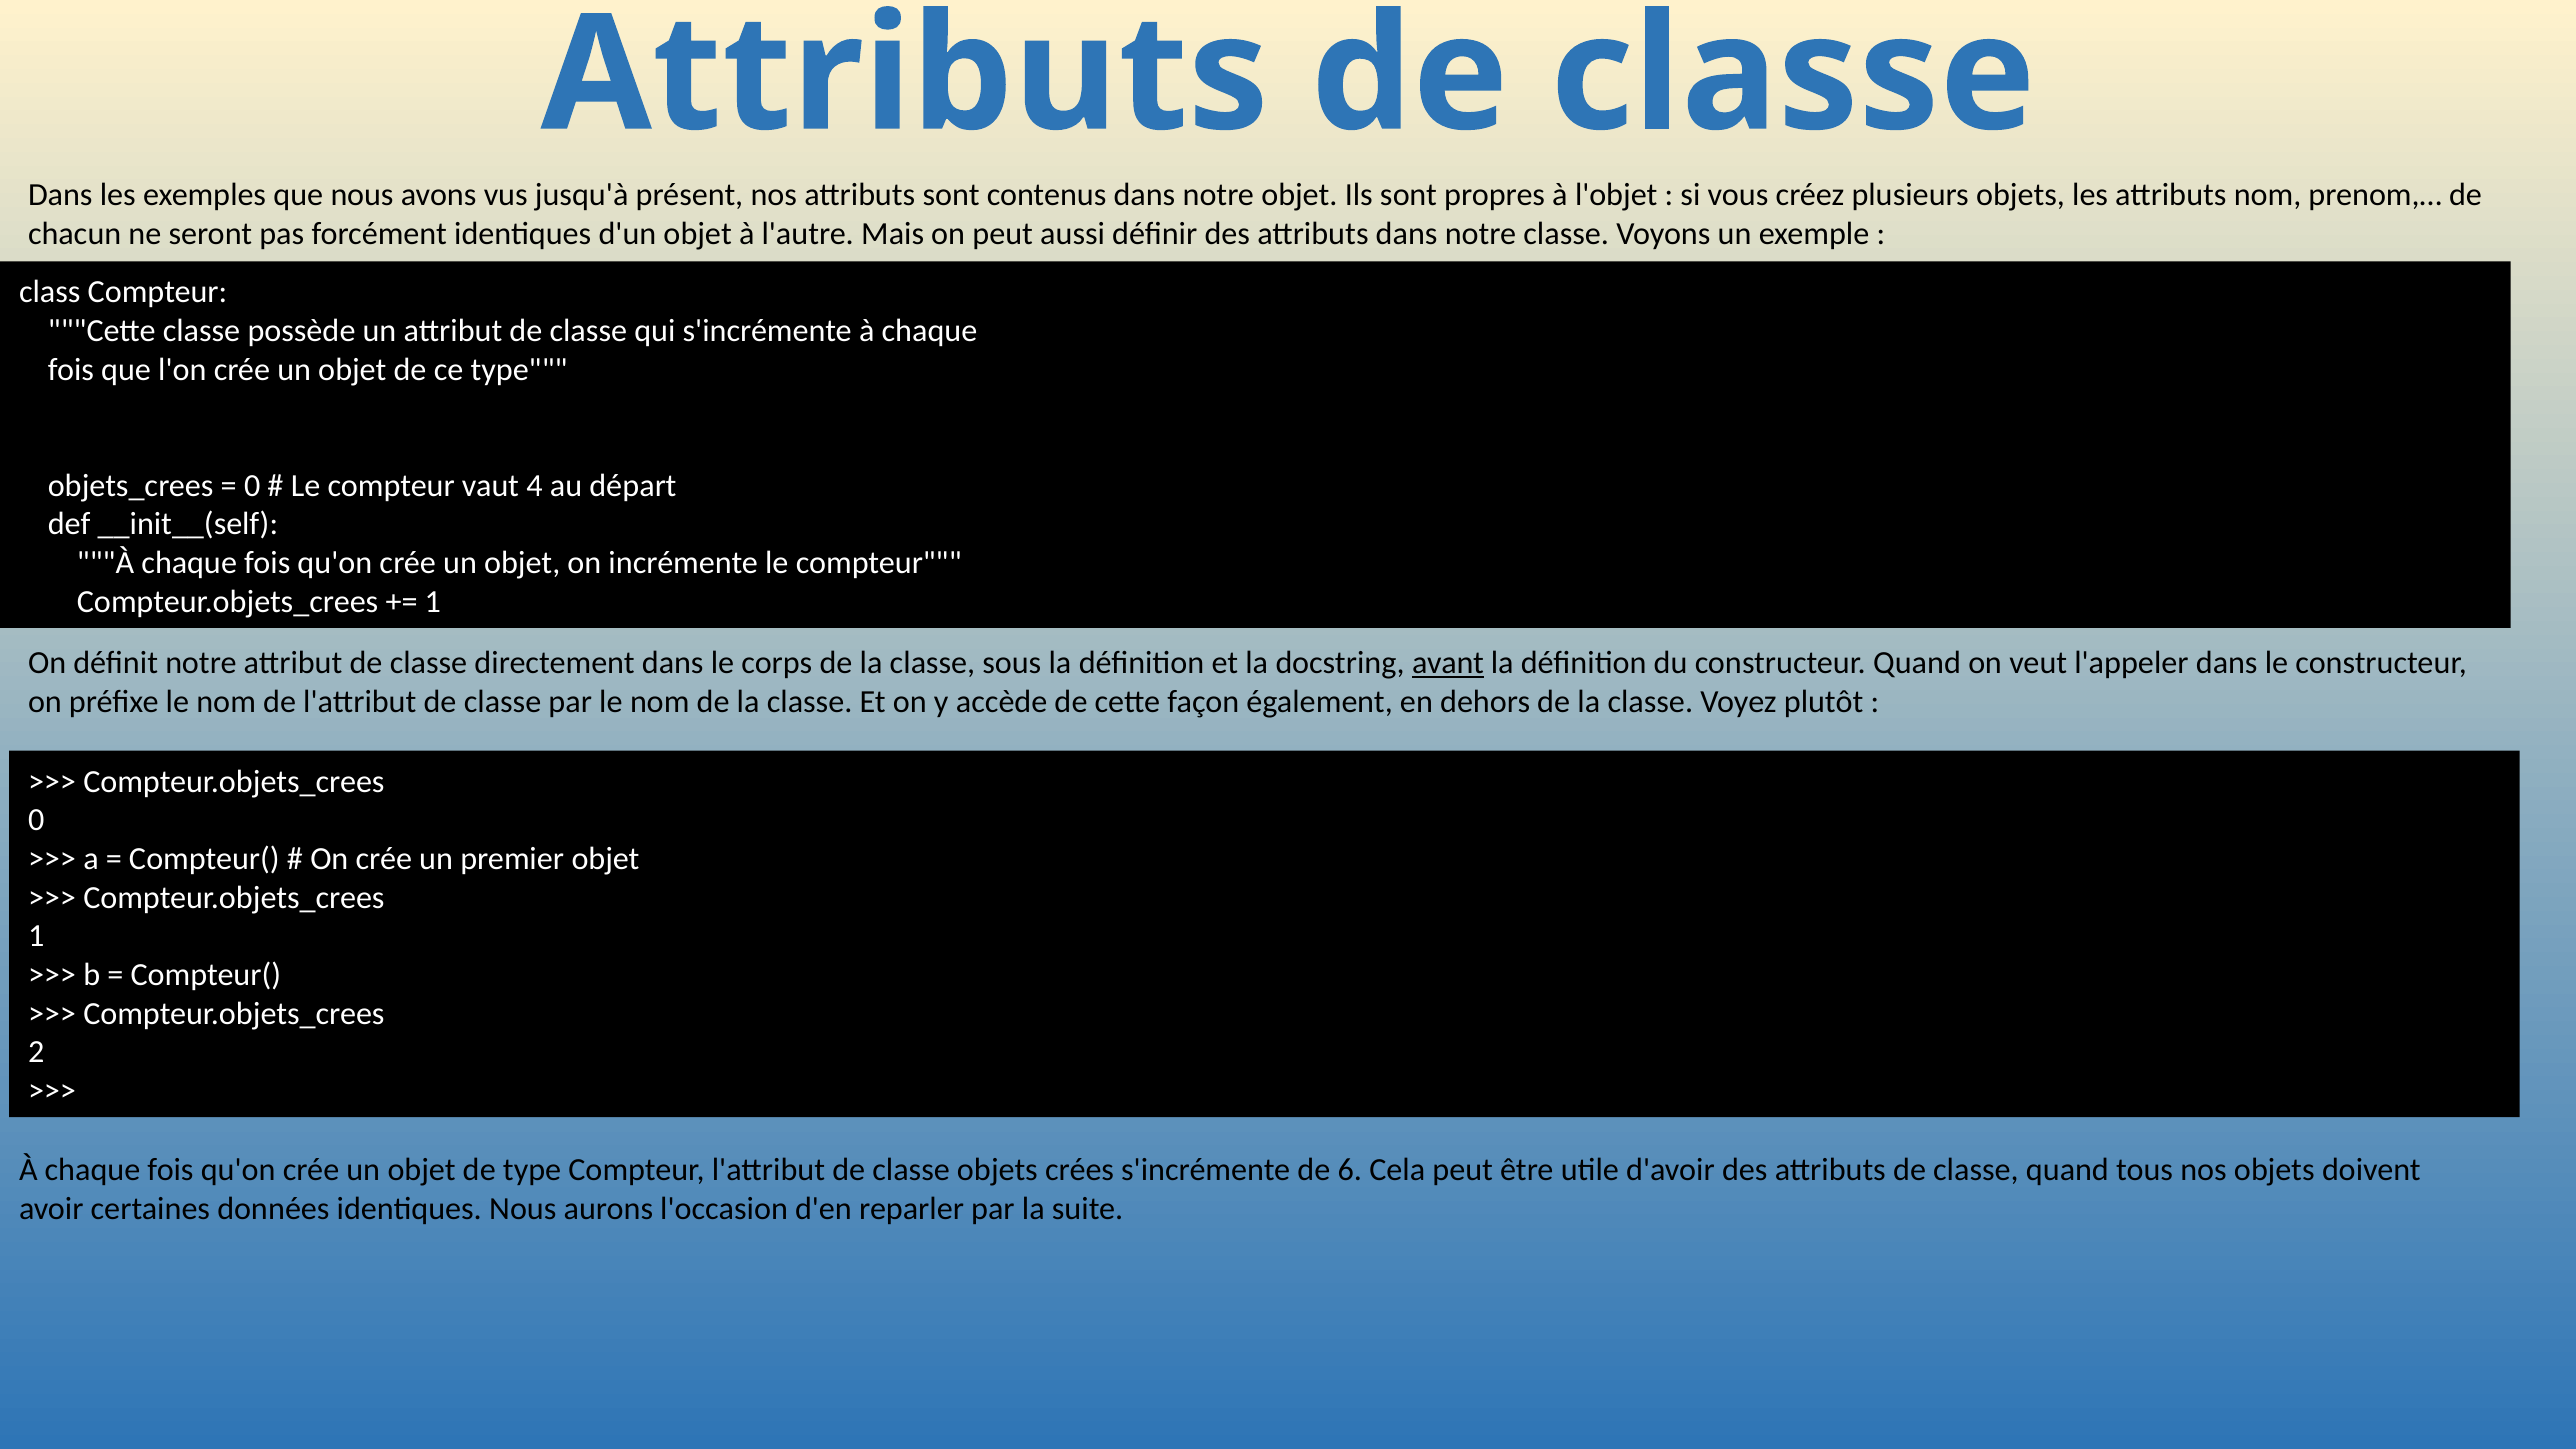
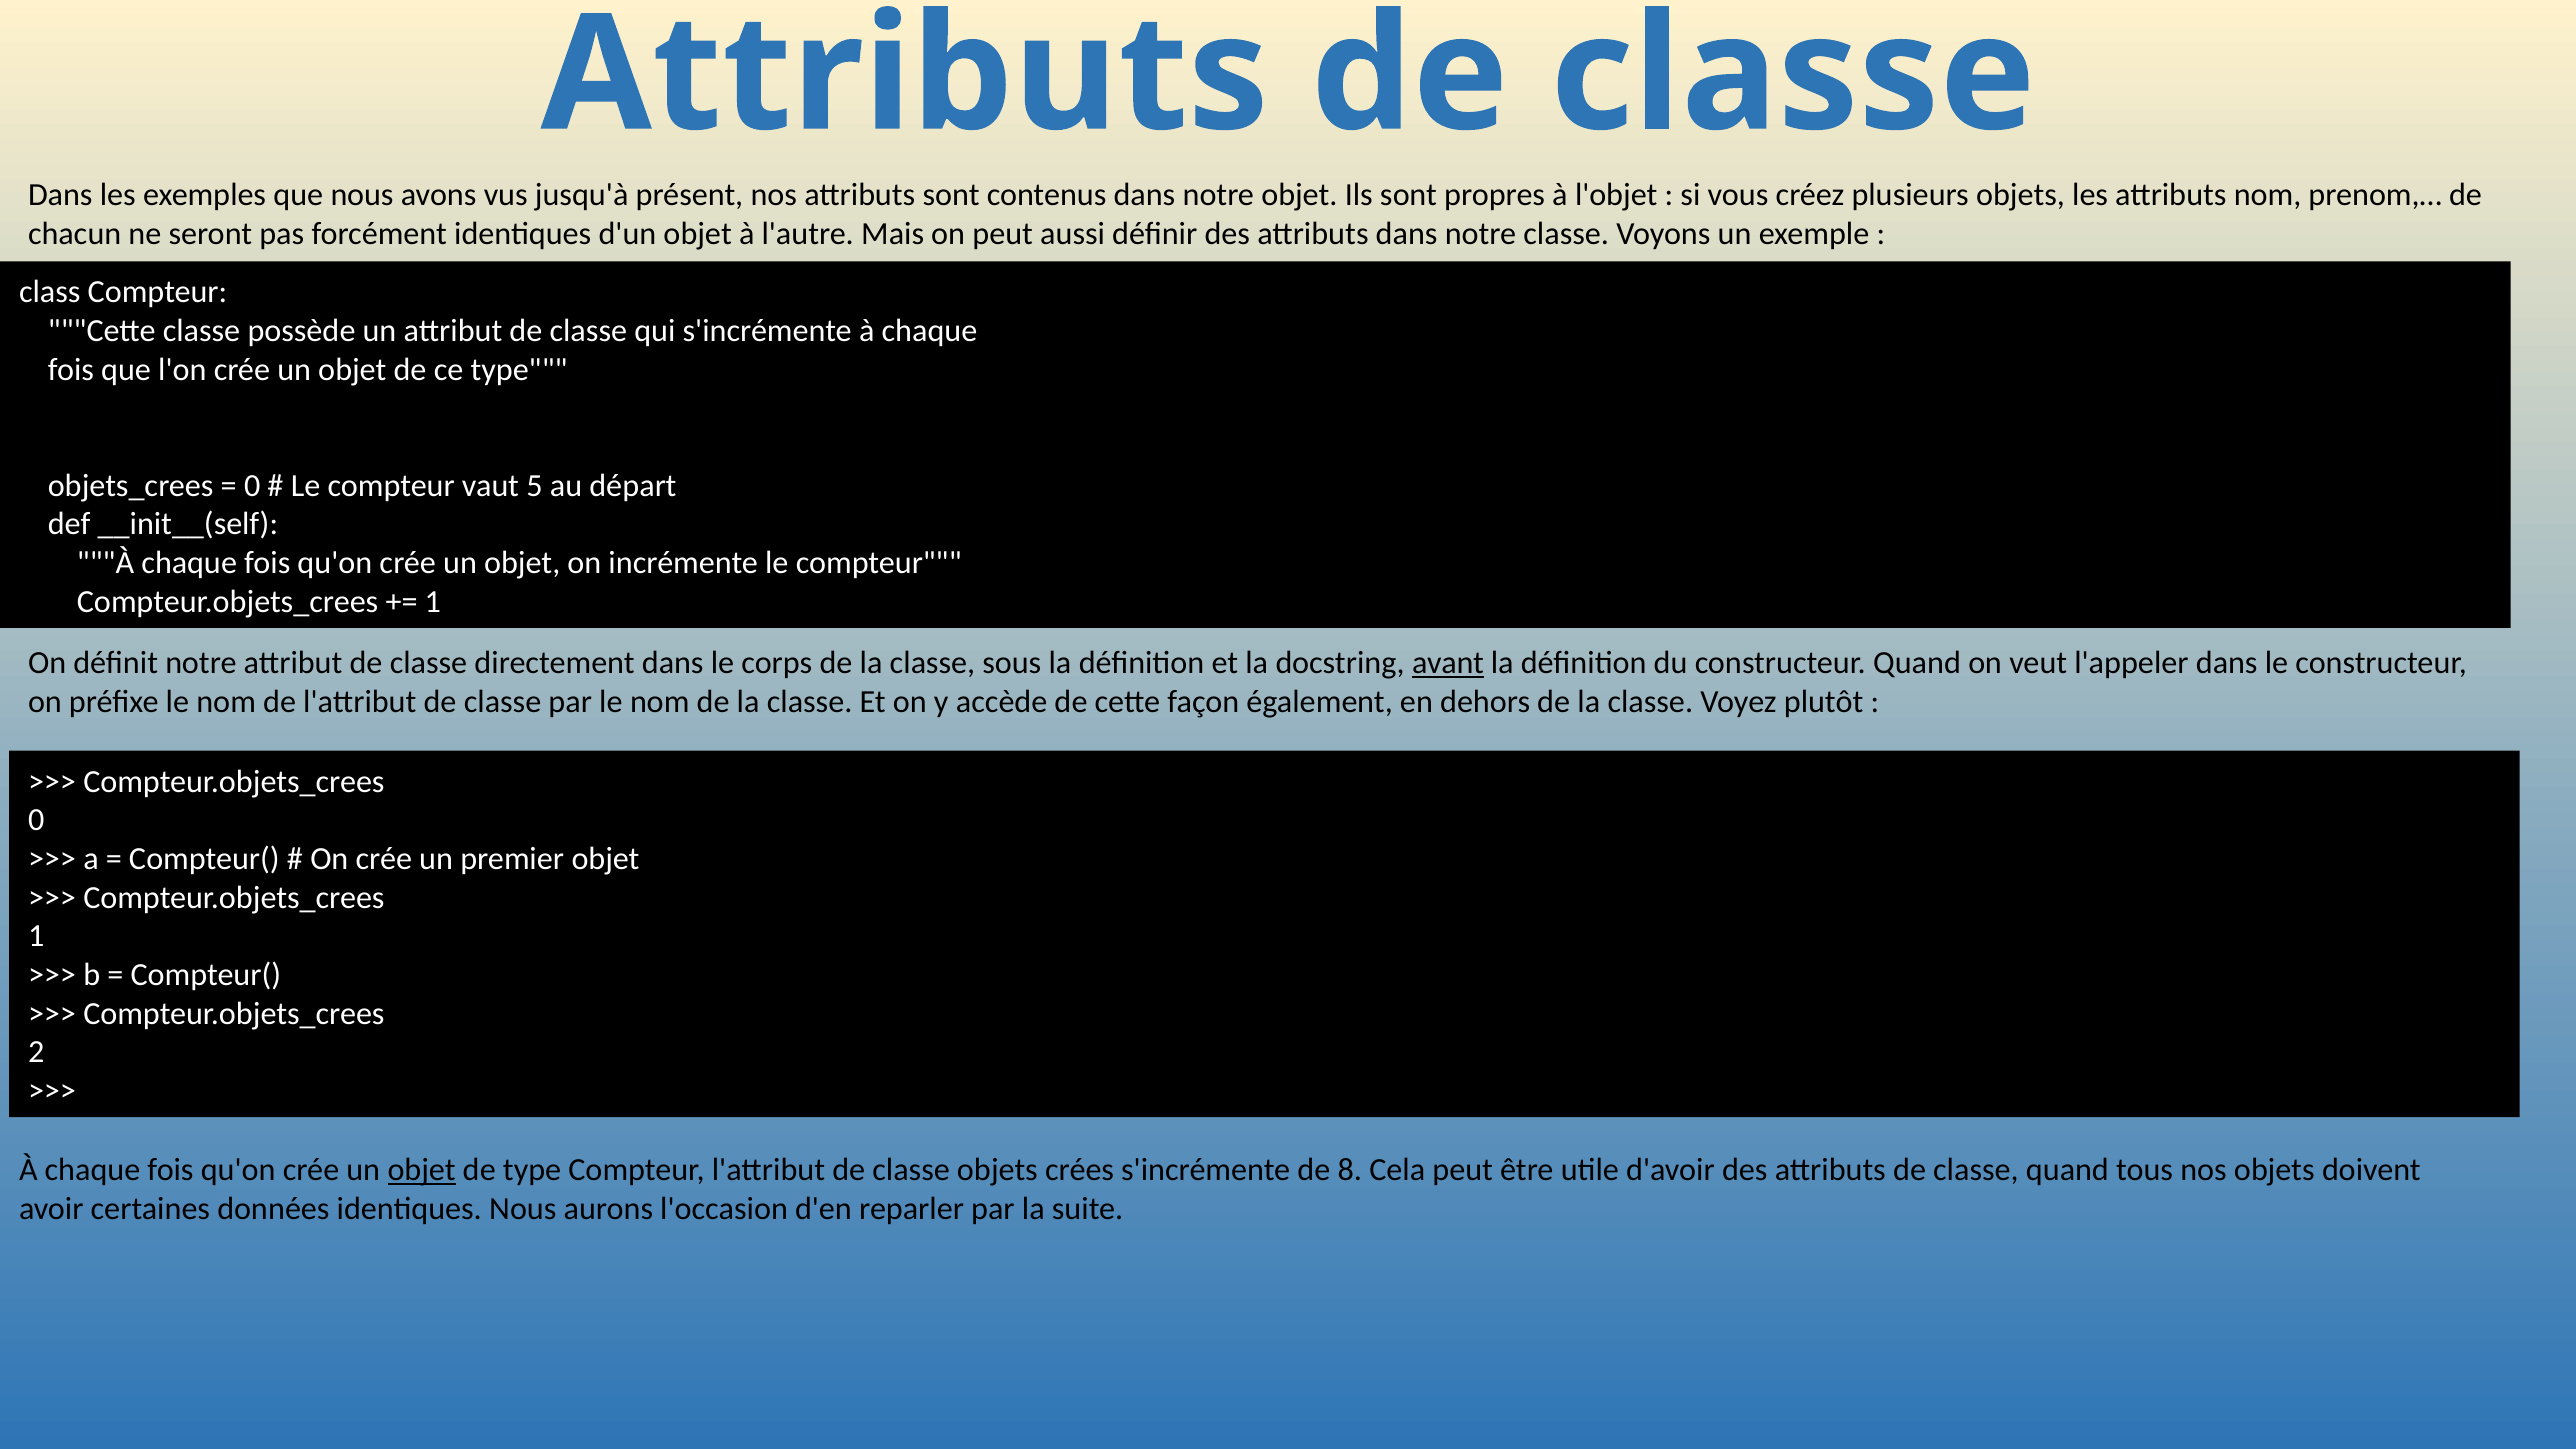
4: 4 -> 5 (535, 486)
objet underline: none -> present (422, 1170)
6: 6 -> 8 (1350, 1170)
